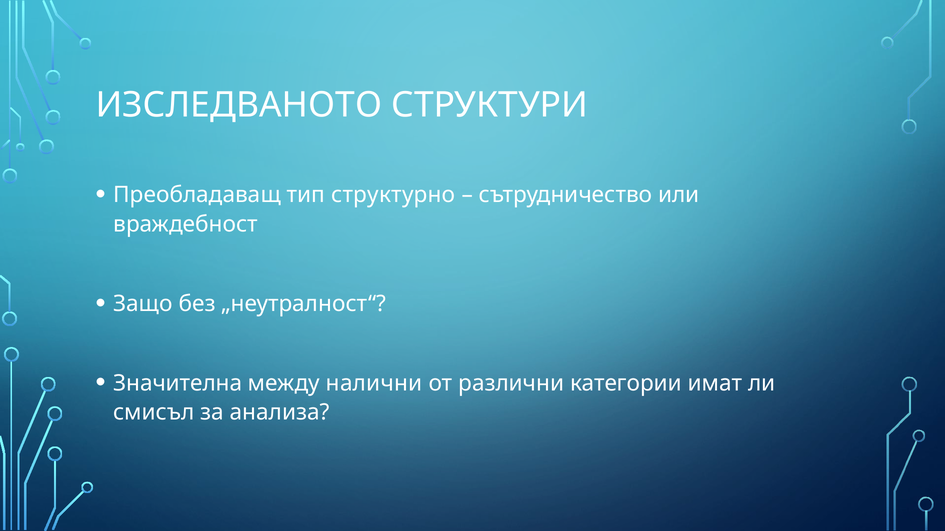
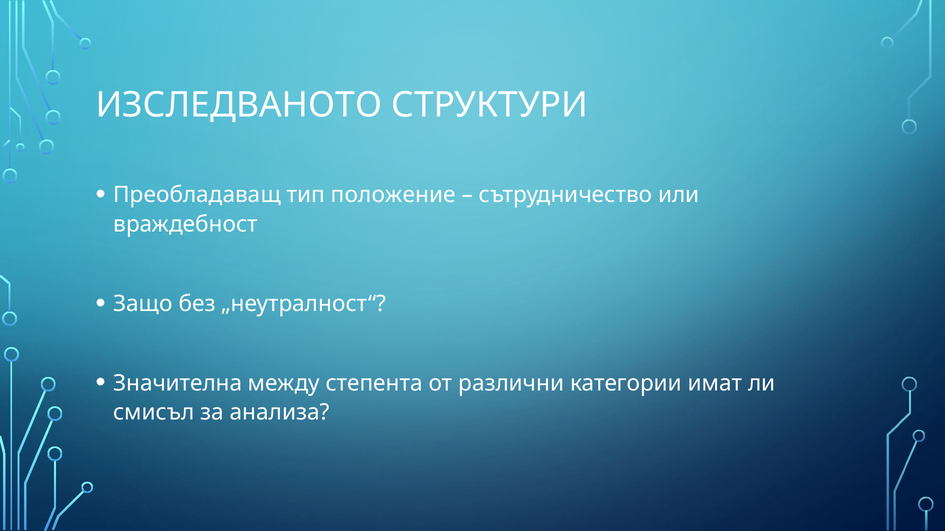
структурно: структурно -> положение (393, 195)
налични: налични -> степента (374, 384)
